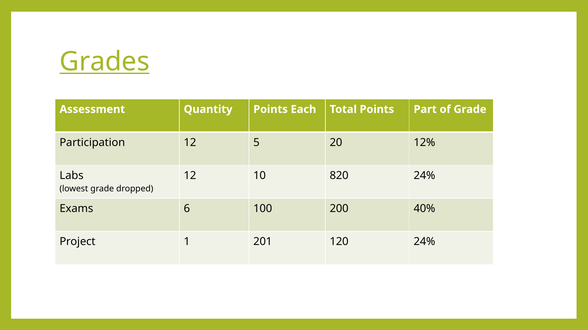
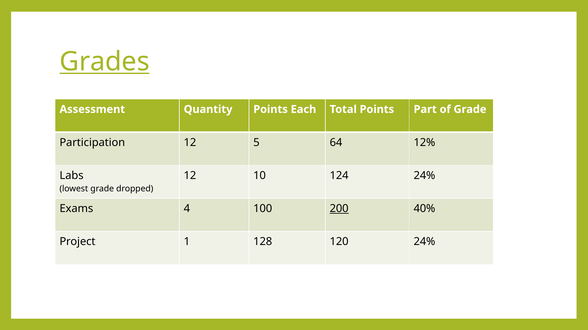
20: 20 -> 64 (336, 143)
820: 820 -> 124 (339, 176)
6: 6 -> 4 (187, 209)
200 underline: none -> present (339, 209)
201: 201 -> 128 (263, 242)
